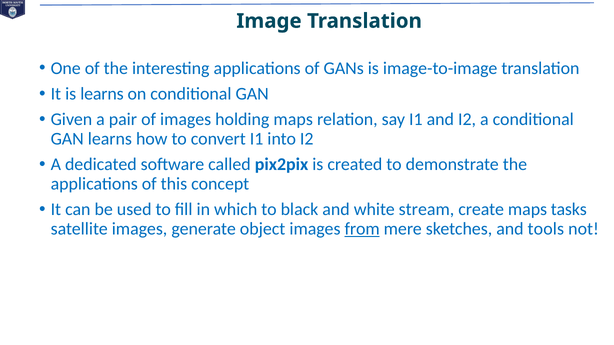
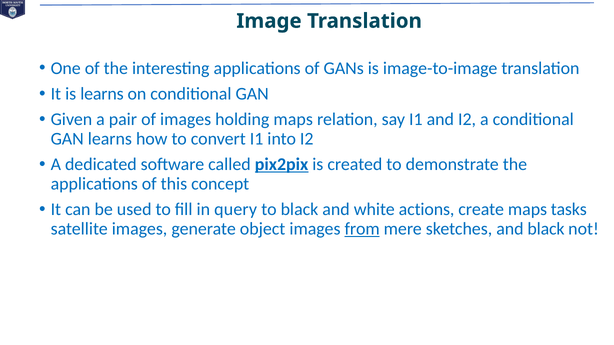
pix2pix underline: none -> present (282, 165)
which: which -> query (236, 210)
stream: stream -> actions (427, 210)
and tools: tools -> black (546, 229)
